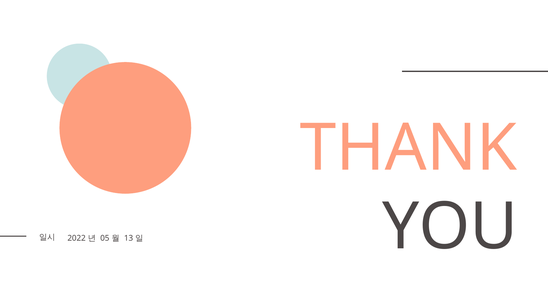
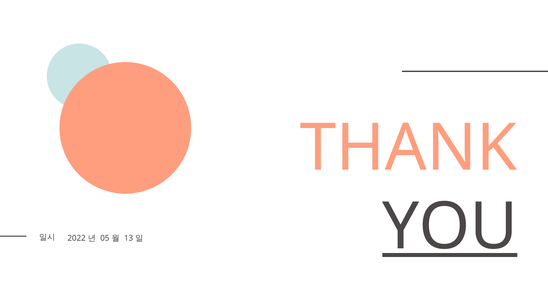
YOU underline: none -> present (450, 227)
